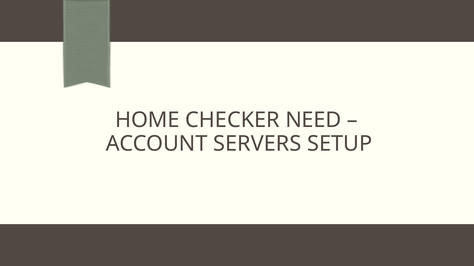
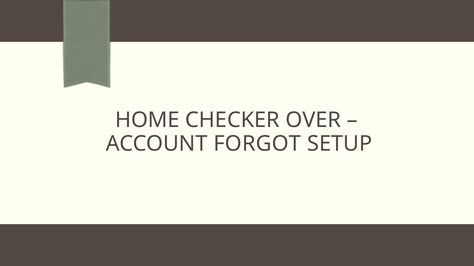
NEED: NEED -> OVER (313, 120)
SERVERS: SERVERS -> FORGOT (257, 144)
